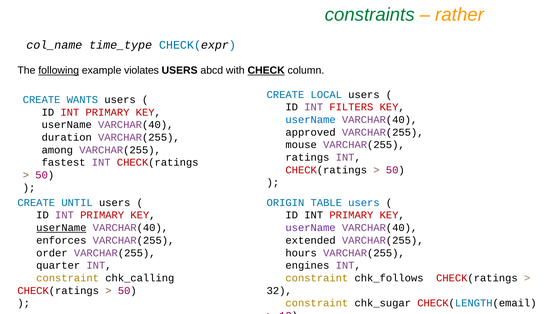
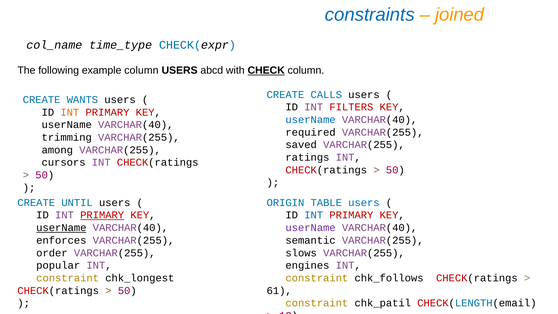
constraints colour: green -> blue (370, 15)
rather: rather -> joined (460, 15)
following underline: present -> none (59, 70)
example violates: violates -> column (141, 70)
LOCAL: LOCAL -> CALLS (326, 95)
INT colour: red -> orange (70, 112)
approved: approved -> required (311, 132)
duration: duration -> trimming (67, 137)
mouse: mouse -> saved (301, 145)
fastest: fastest -> cursors (64, 162)
PRIMARY underline: none -> present (102, 215)
INT colour: black -> blue (314, 215)
extended: extended -> semantic (311, 240)
hours: hours -> slows (301, 253)
quarter: quarter -> popular (58, 265)
chk_calling: chk_calling -> chk_longest (140, 278)
32: 32 -> 61 (279, 290)
chk_sugar: chk_sugar -> chk_patil (383, 303)
